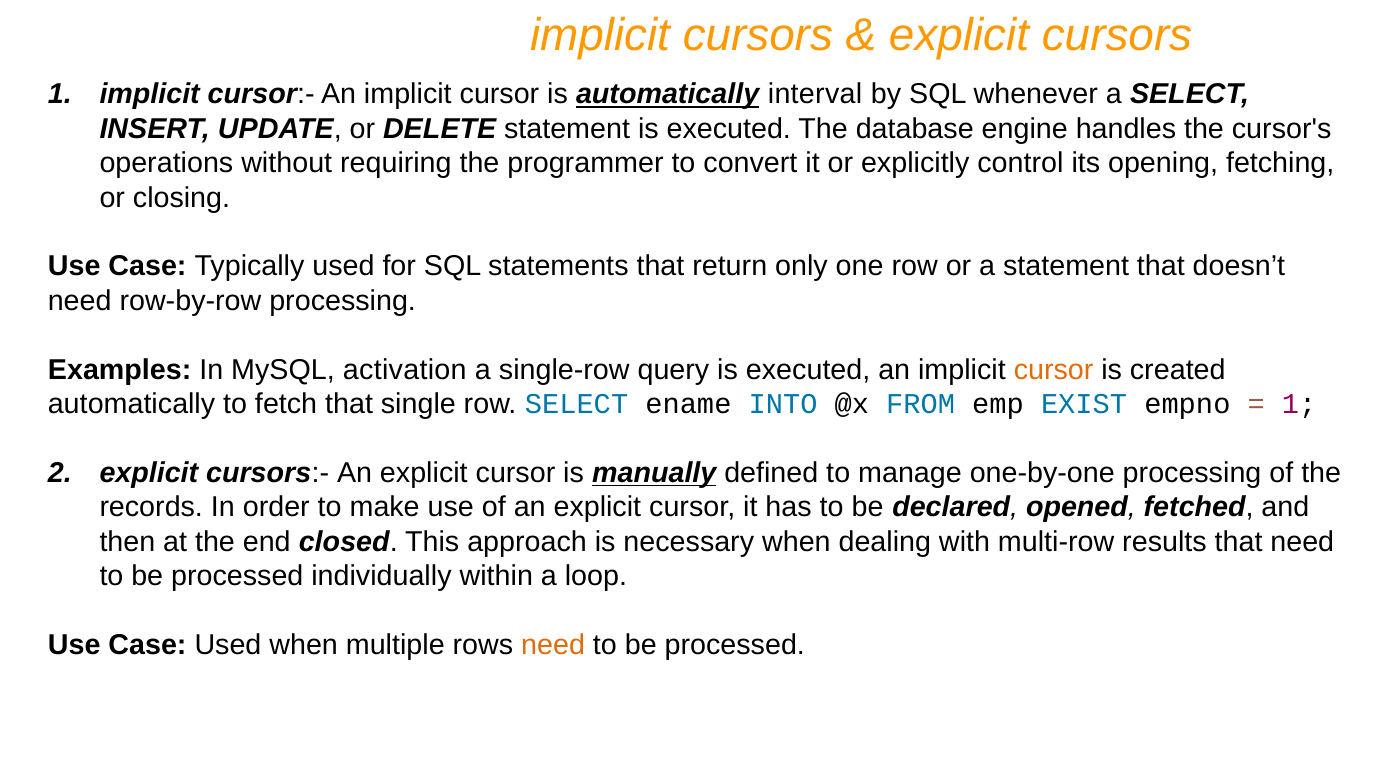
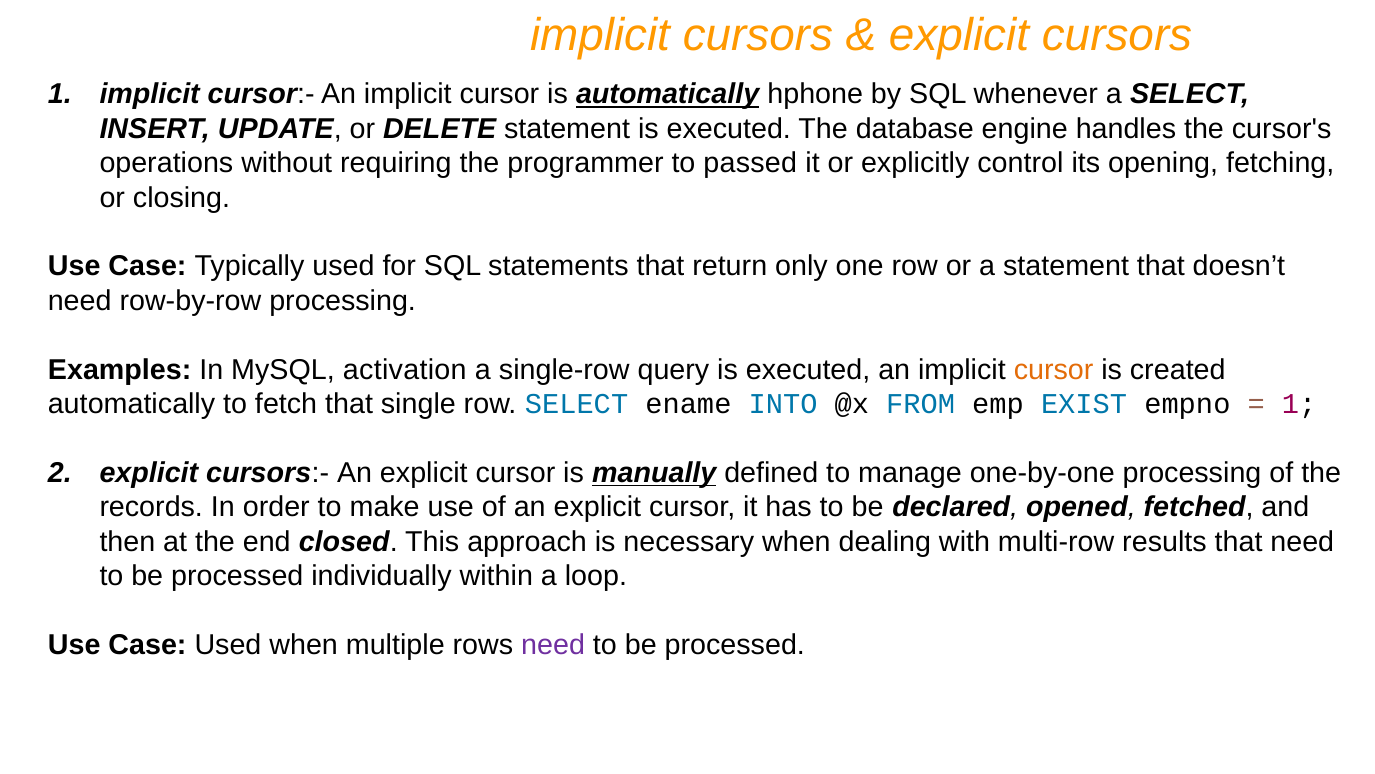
interval: interval -> hphone (815, 94)
convert: convert -> passed (750, 163)
need colour: orange -> purple (553, 644)
